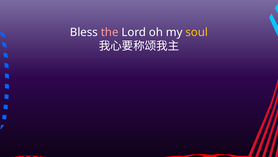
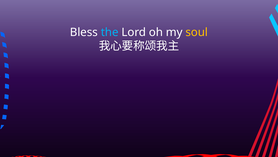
the colour: pink -> light blue (110, 32)
